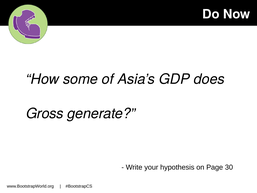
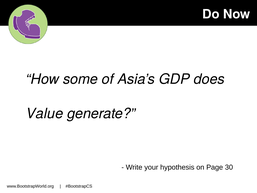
Gross: Gross -> Value (45, 113)
